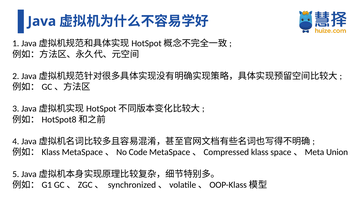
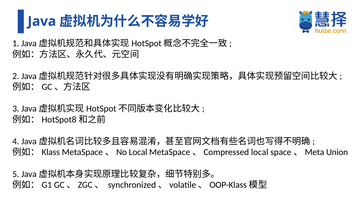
MetaSpace、No Code: Code -> Local (138, 152)
MetaSpace、Compressed klass: klass -> local (260, 152)
